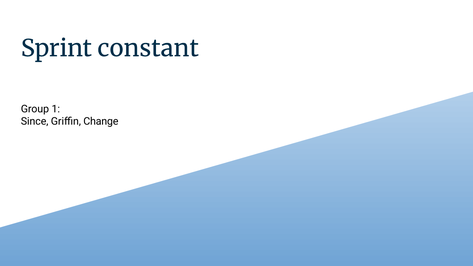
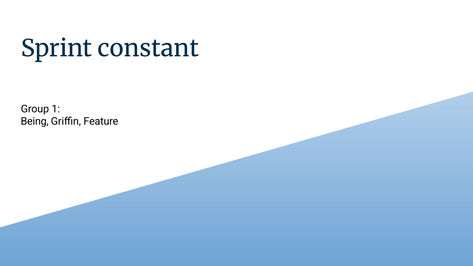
Since: Since -> Being (35, 122)
Change: Change -> Feature (101, 122)
